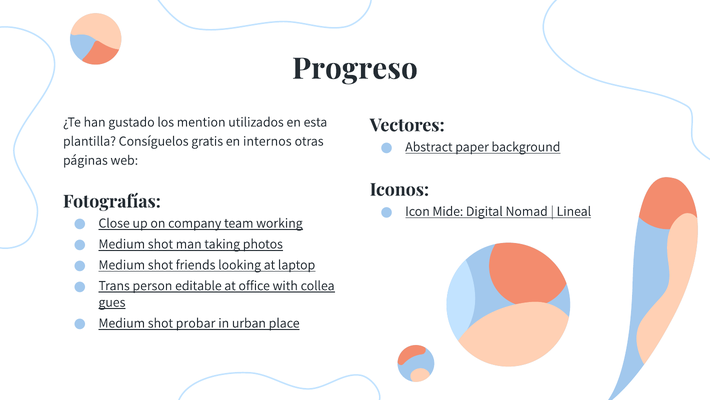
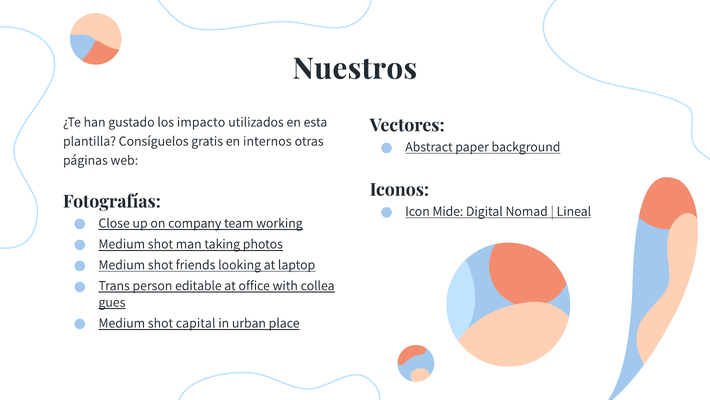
Progreso: Progreso -> Nuestros (355, 69)
mention: mention -> impacto (201, 122)
probar: probar -> capital (196, 323)
